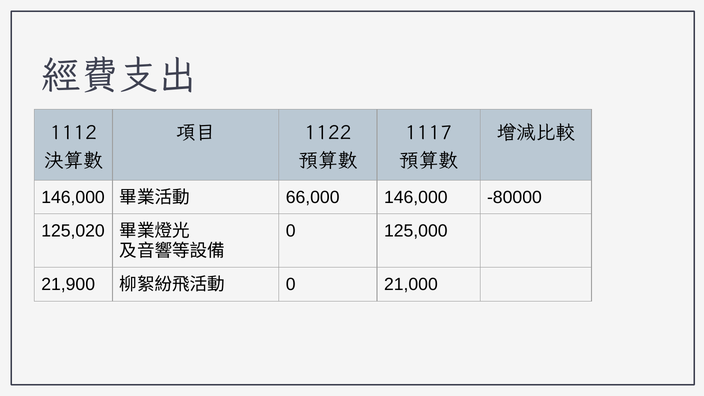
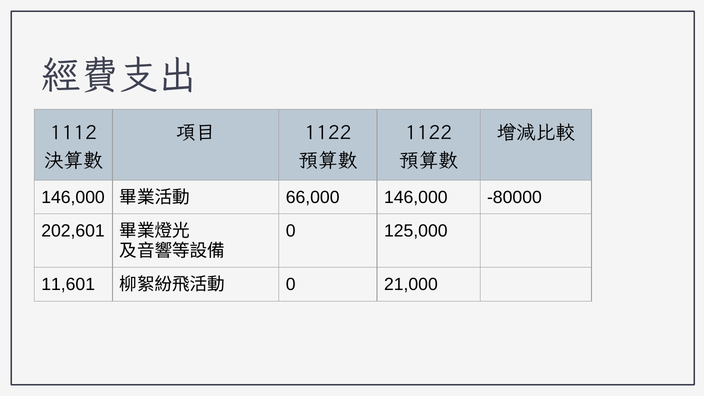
1117: 1117 -> 1122 (429, 133)
125,020: 125,020 -> 202,601 (73, 231)
21,900: 21,900 -> 11,601 (68, 285)
